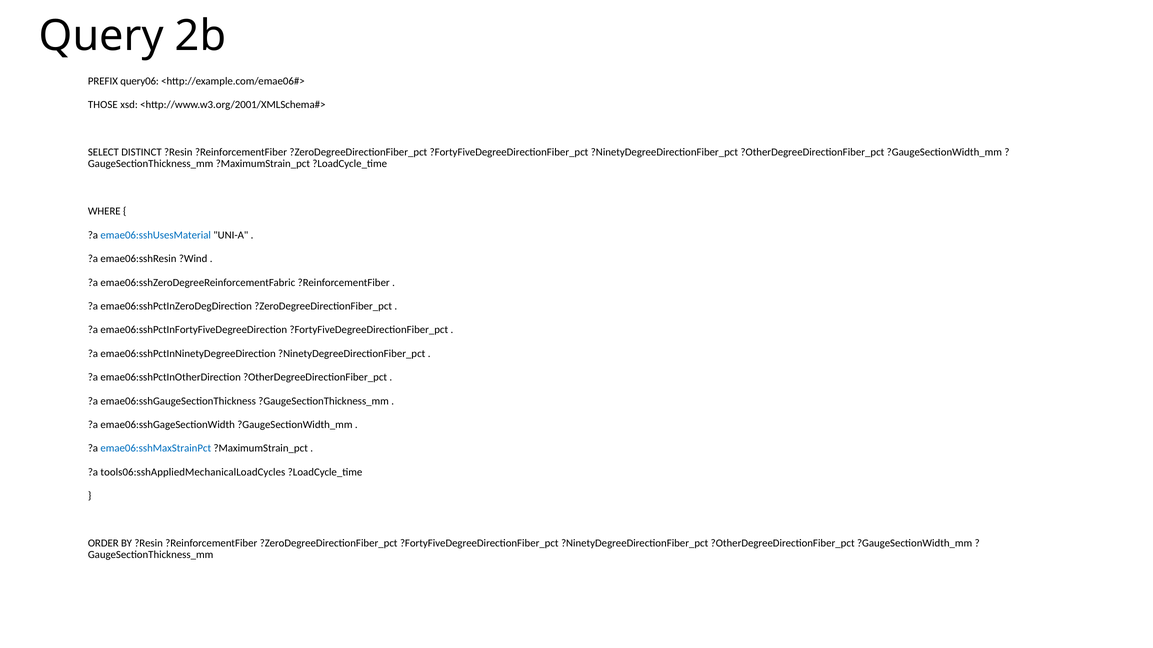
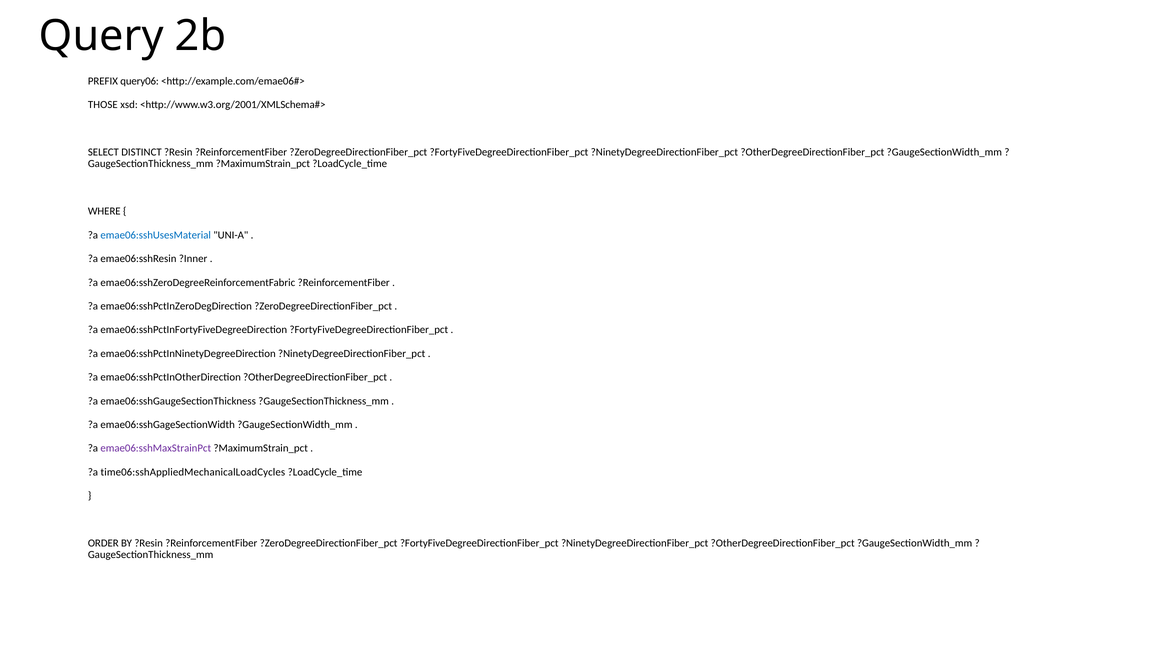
?Wind: ?Wind -> ?Inner (193, 259)
emae06:sshMaxStrainPct colour: blue -> purple (156, 449)
tools06:sshAppliedMechanicalLoadCycles: tools06:sshAppliedMechanicalLoadCycles -> time06:sshAppliedMechanicalLoadCycles (193, 473)
